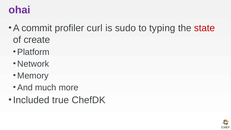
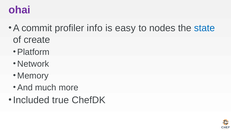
curl: curl -> info (95, 28)
sudo: sudo -> easy (125, 28)
typing: typing -> nodes (162, 28)
state colour: red -> blue (204, 28)
